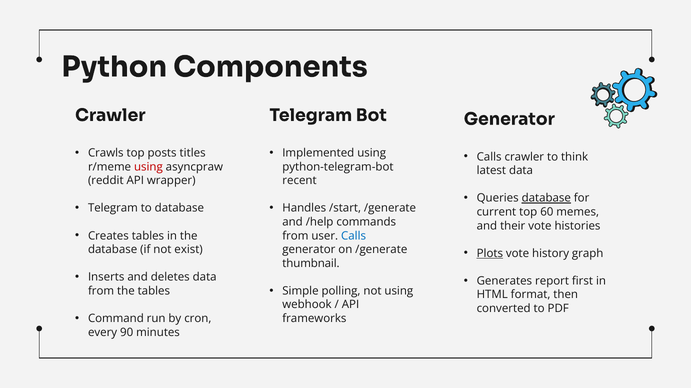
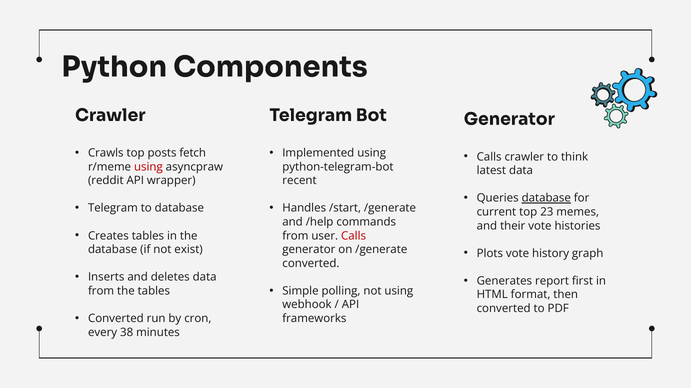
titles: titles -> fetch (193, 153)
60: 60 -> 23 (547, 212)
Calls colour: blue -> red (354, 236)
Plots underline: present -> none (490, 254)
thumbnail: thumbnail -> converted (311, 264)
Command: Command -> Converted (116, 319)
90: 90 -> 38 (127, 333)
